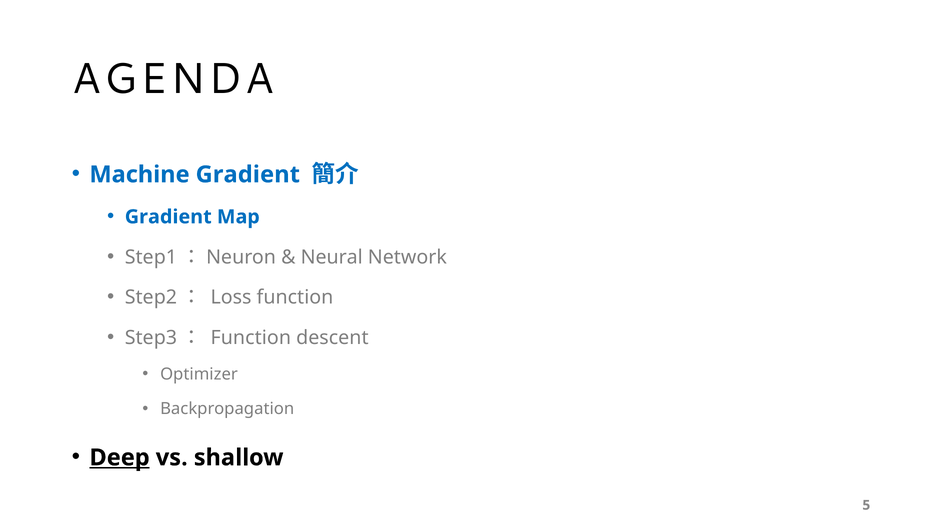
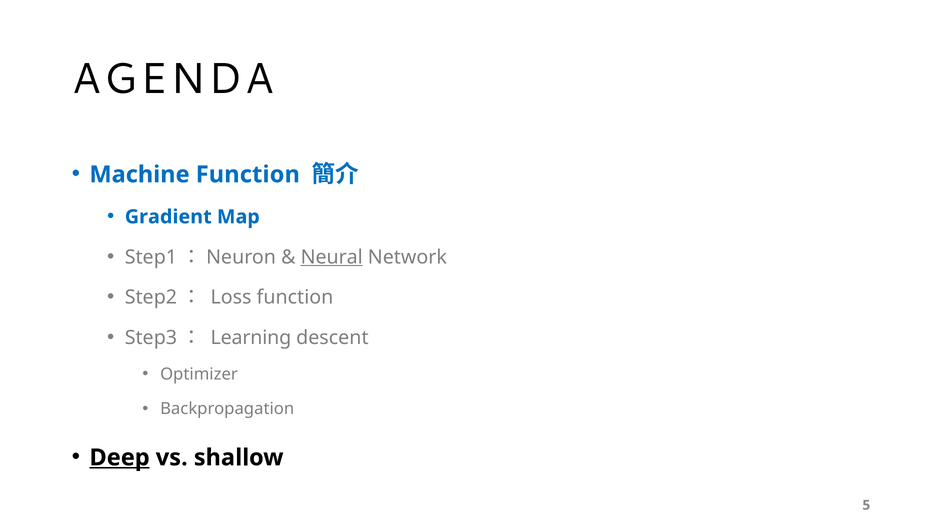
Machine Gradient: Gradient -> Function (248, 174)
Neural underline: none -> present (332, 257)
Function: Function -> Learning (251, 337)
